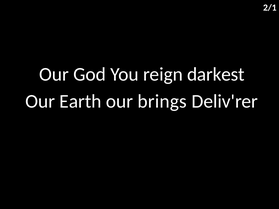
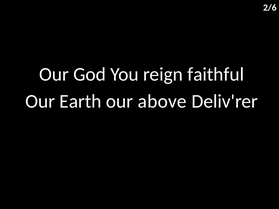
2/1: 2/1 -> 2/6 (270, 8)
darkest: darkest -> faithful (216, 74)
brings: brings -> above (162, 102)
